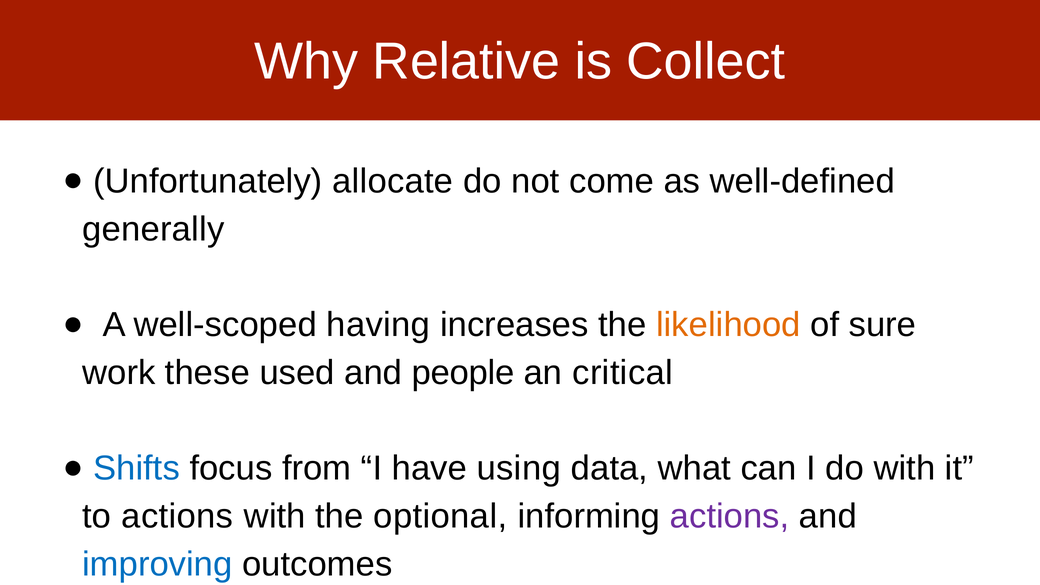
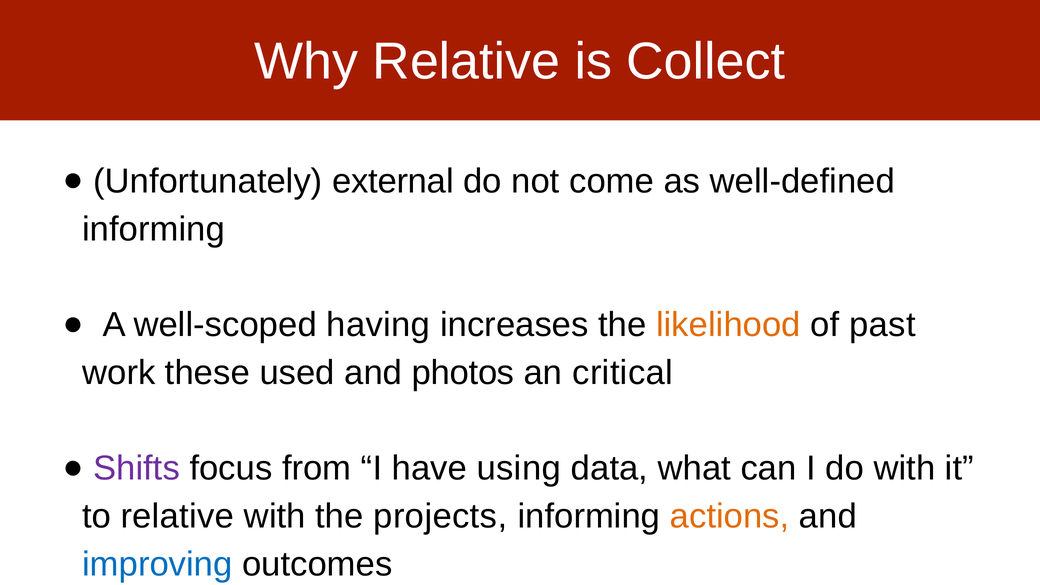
allocate: allocate -> external (393, 181)
generally: generally -> informing (154, 229)
sure: sure -> past (882, 325)
people: people -> photos (463, 373)
Shifts colour: blue -> purple (137, 468)
to actions: actions -> relative (177, 516)
optional: optional -> projects (440, 516)
actions colour: purple -> orange (730, 516)
